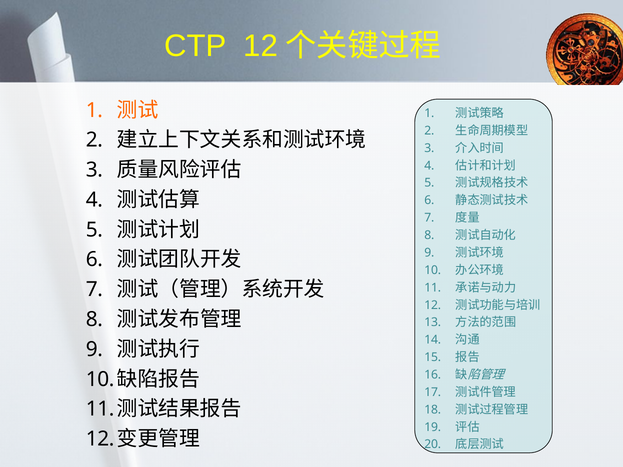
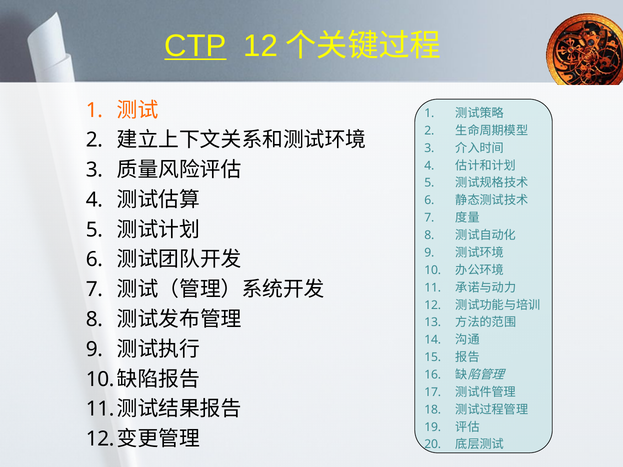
CTP underline: none -> present (195, 46)
